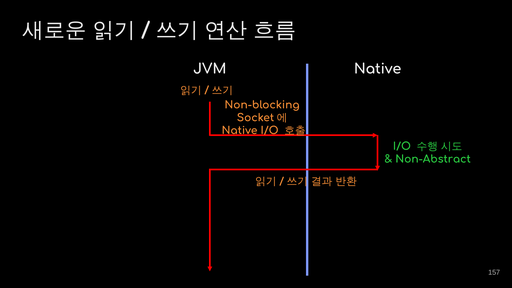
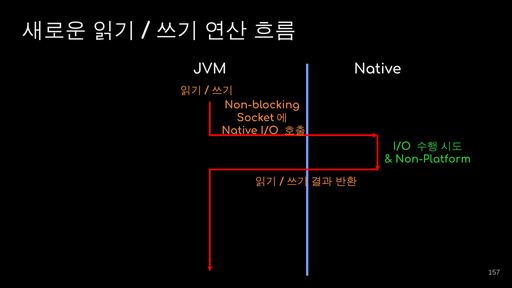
Non-Abstract: Non-Abstract -> Non-Platform (433, 159)
